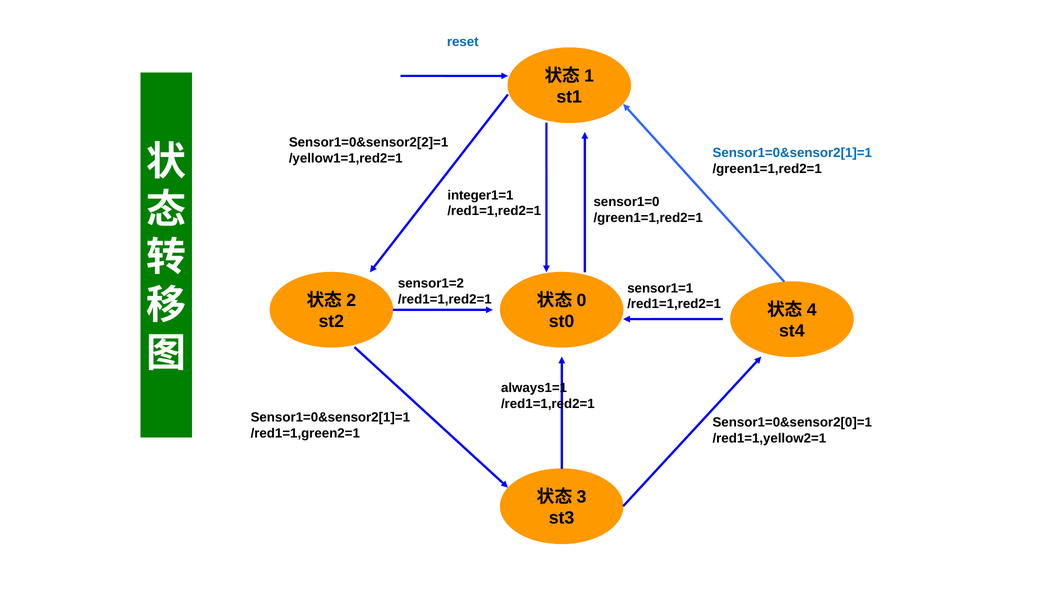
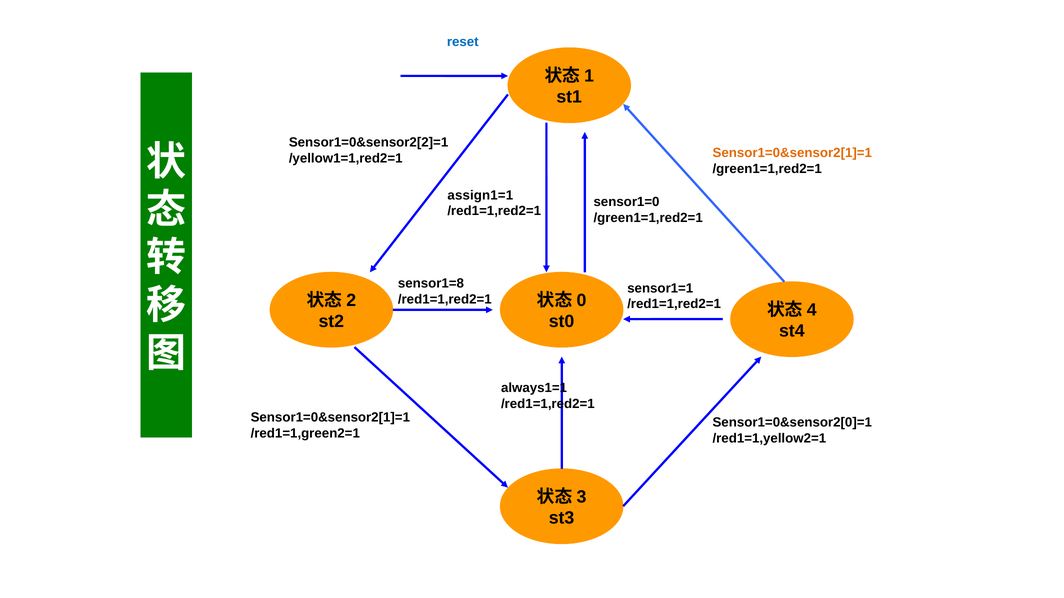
Sensor1=0&sensor2[1]=1 colour: blue -> orange (792, 153)
integer1=1: integer1=1 -> assign1=1 (480, 195)
sensor1=2: sensor1=2 -> sensor1=8 (431, 283)
